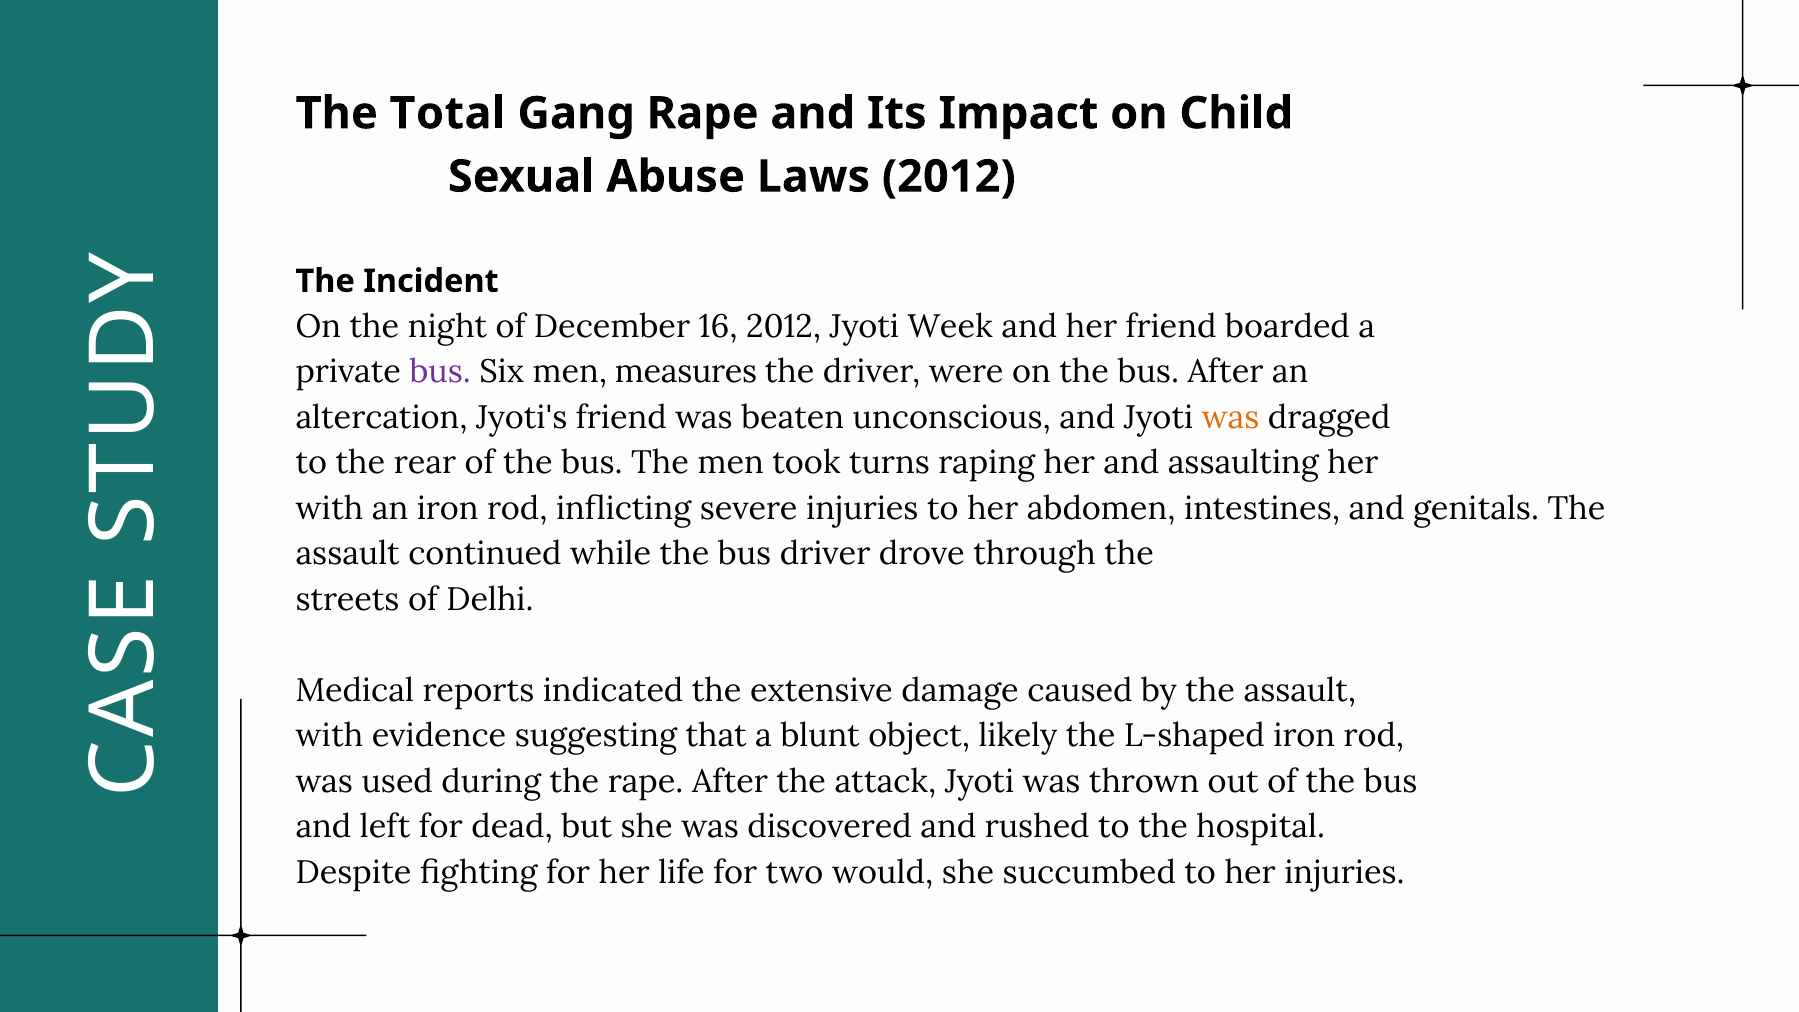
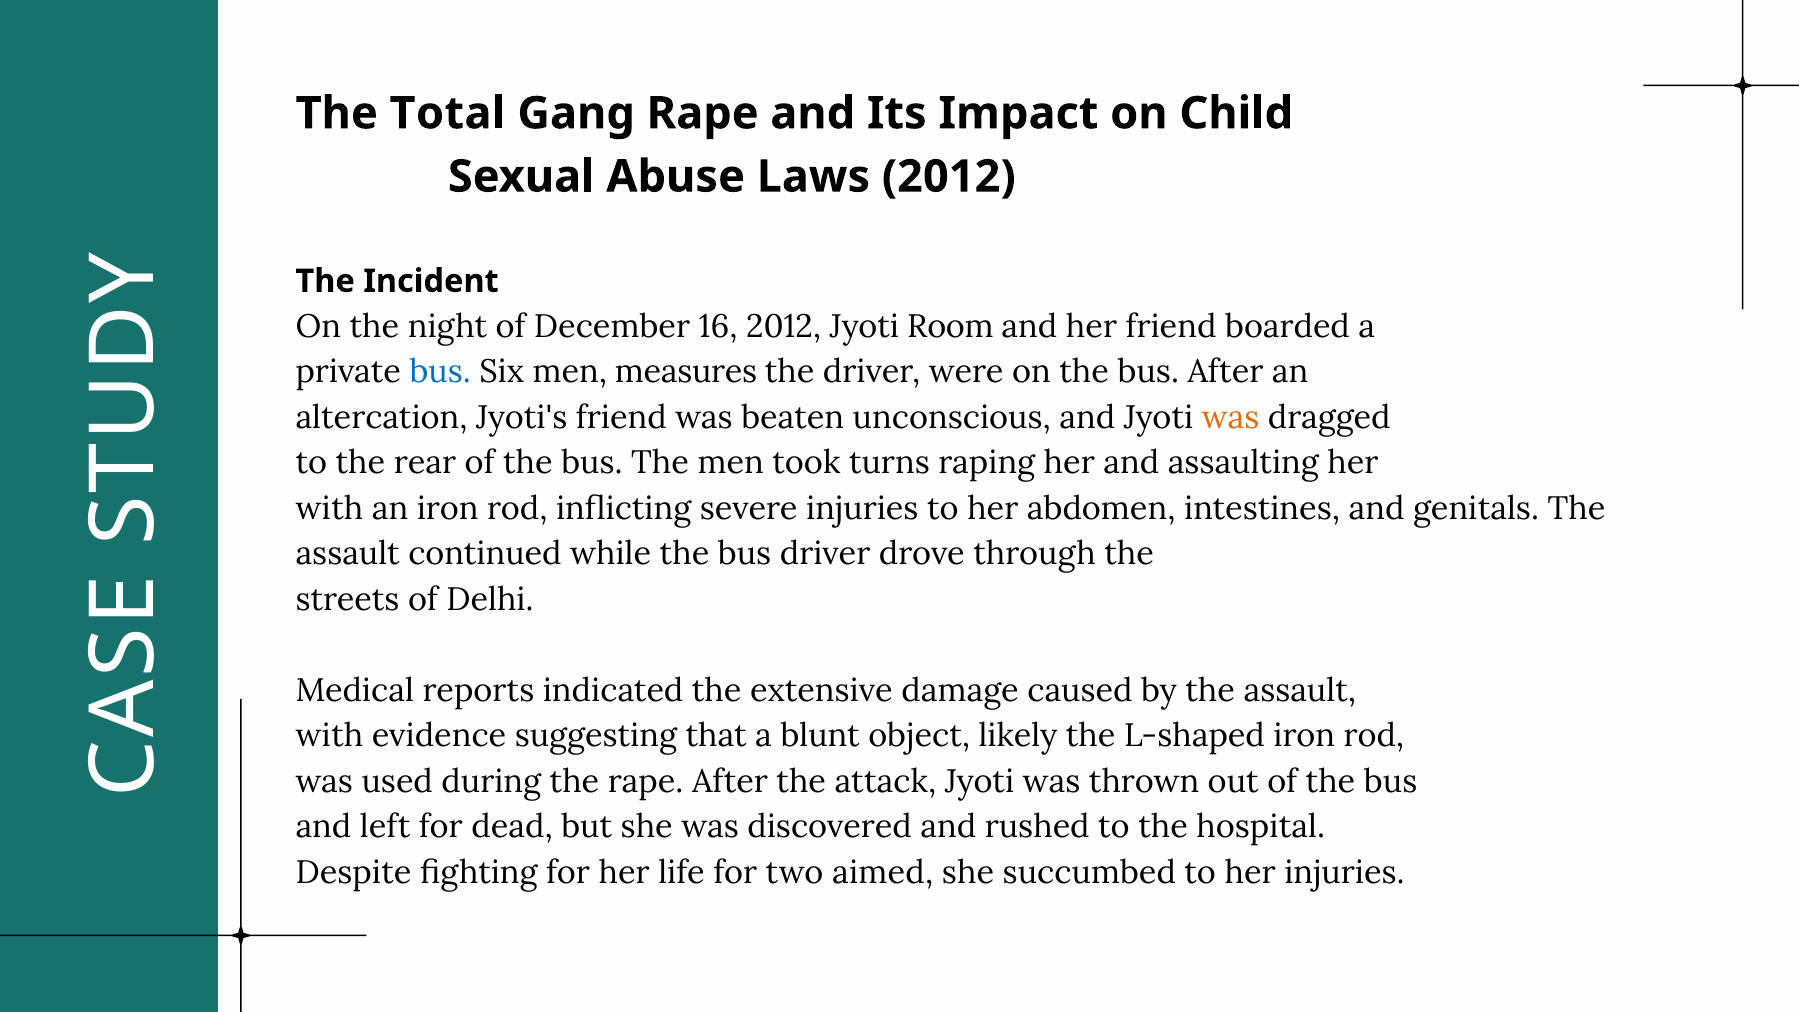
Week: Week -> Room (950, 327)
bus colour: purple -> blue (440, 372)
would: would -> aimed (883, 872)
